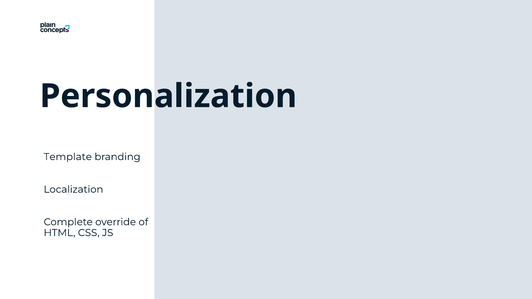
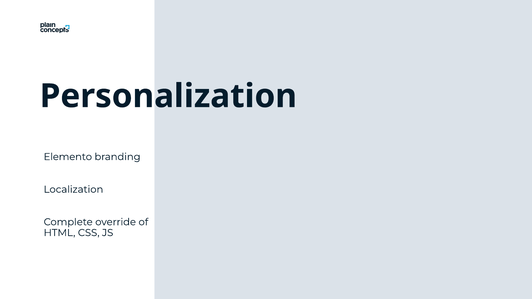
Template: Template -> Elemento (68, 157)
